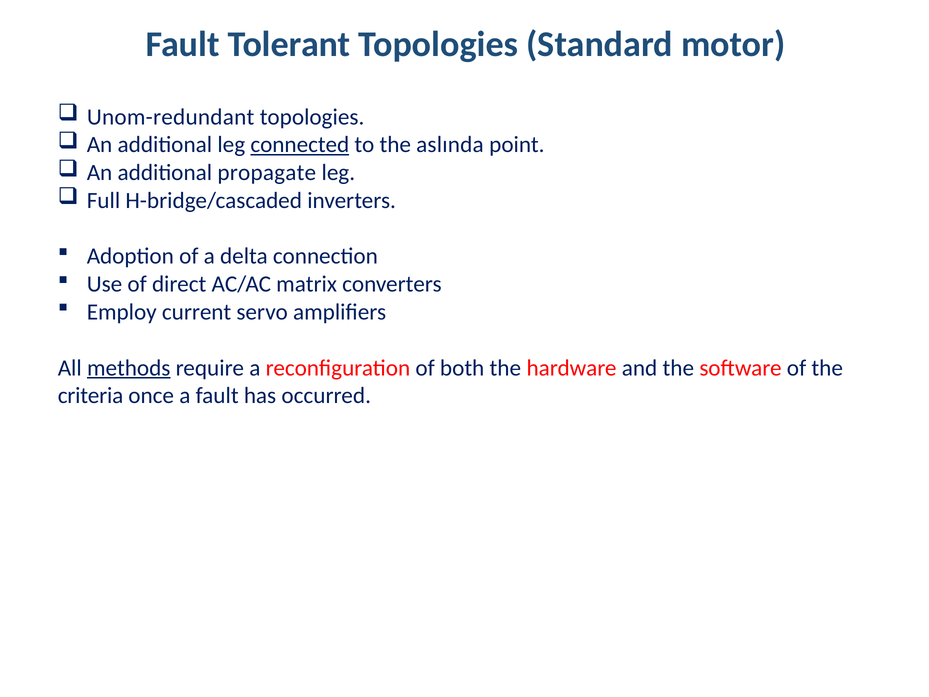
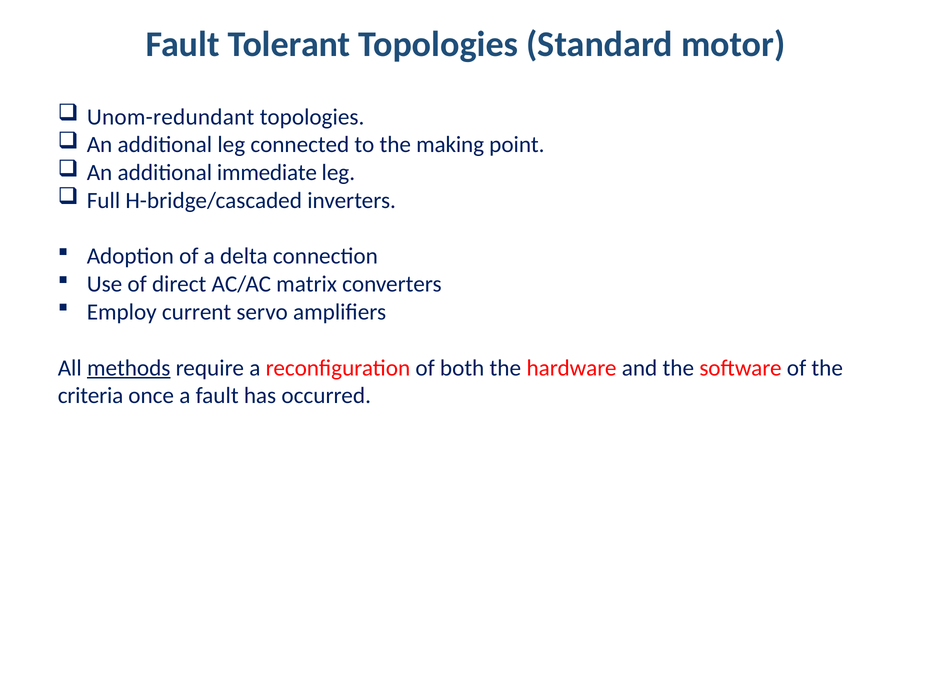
connected underline: present -> none (300, 145)
aslında: aslında -> making (450, 145)
propagate: propagate -> immediate (267, 173)
